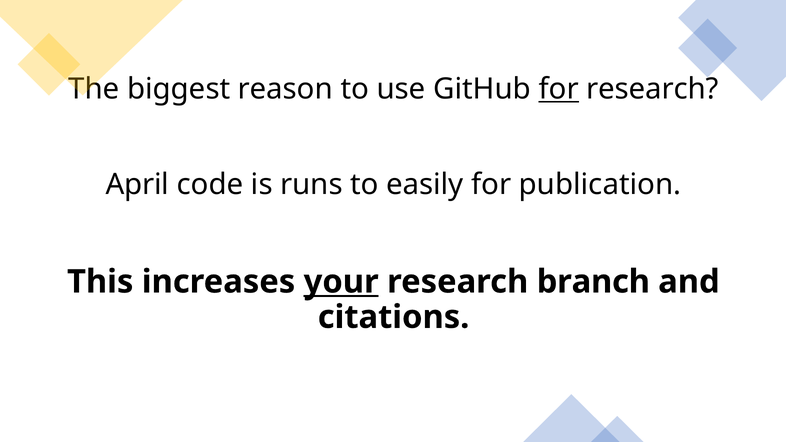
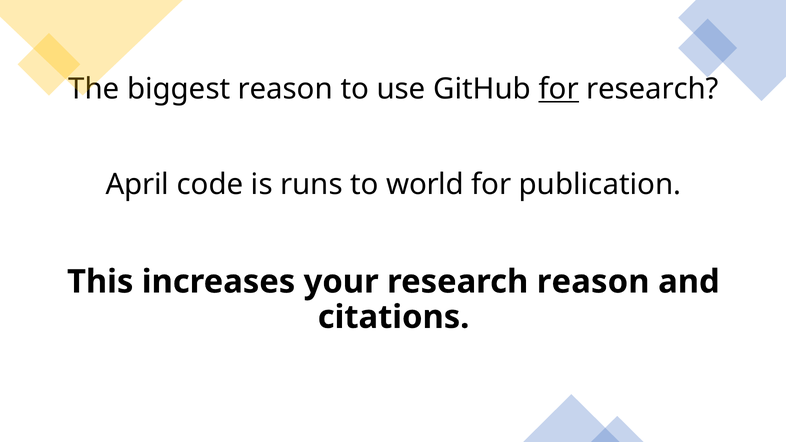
easily: easily -> world (425, 185)
your underline: present -> none (341, 282)
research branch: branch -> reason (593, 282)
